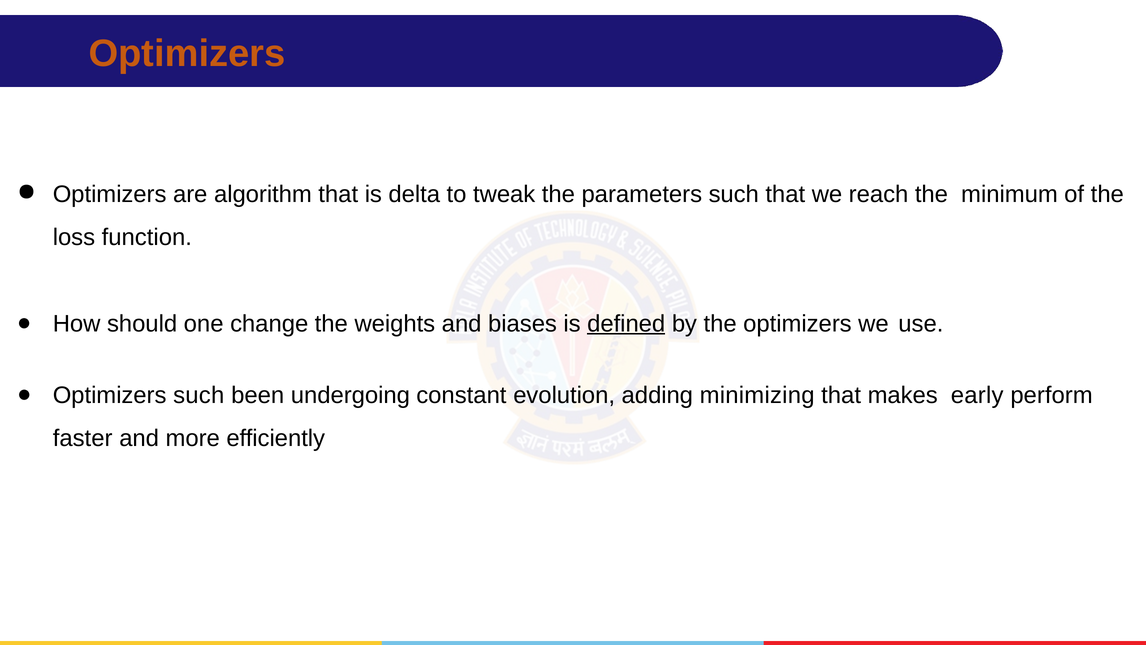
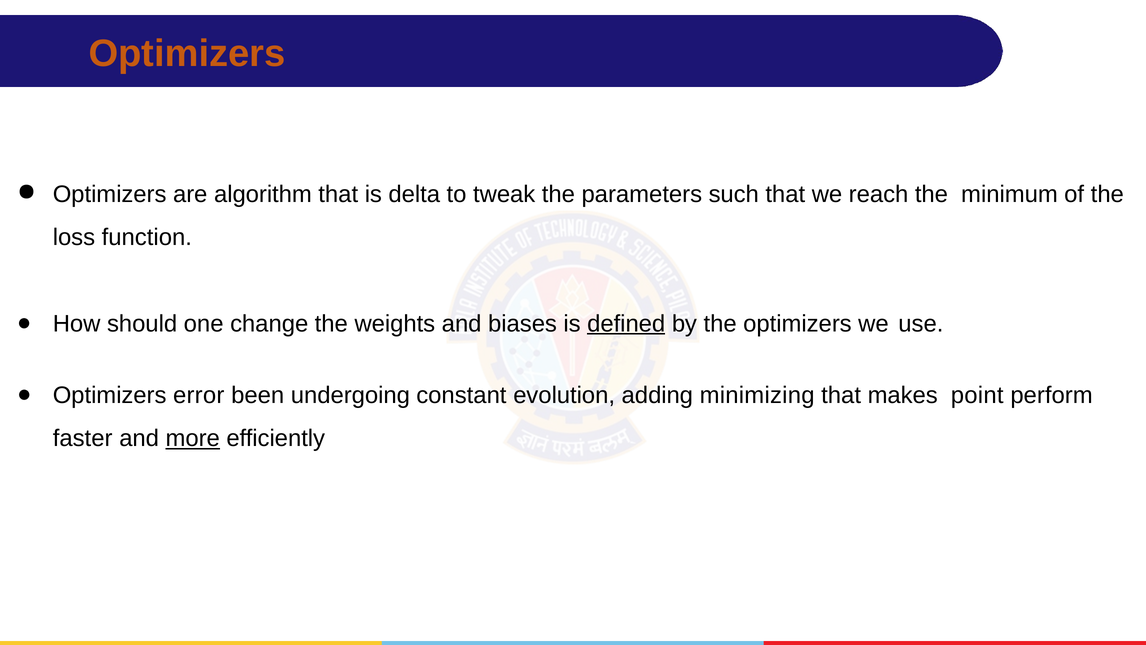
Optimizers such: such -> error (199, 395)
early: early -> point (977, 395)
more underline: none -> present (193, 438)
